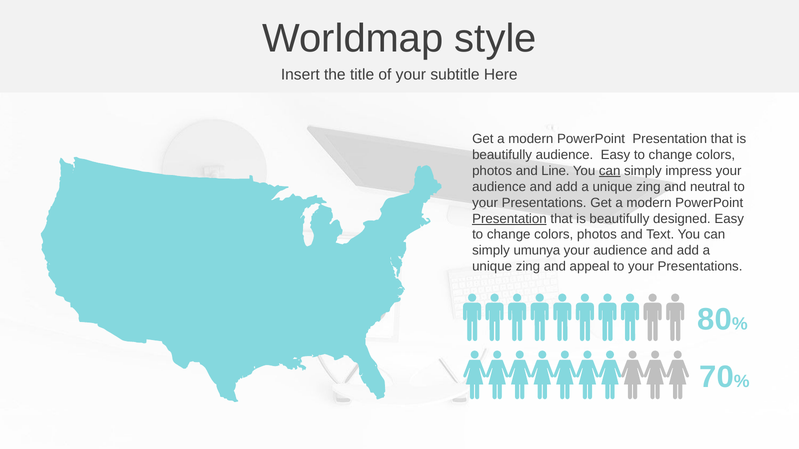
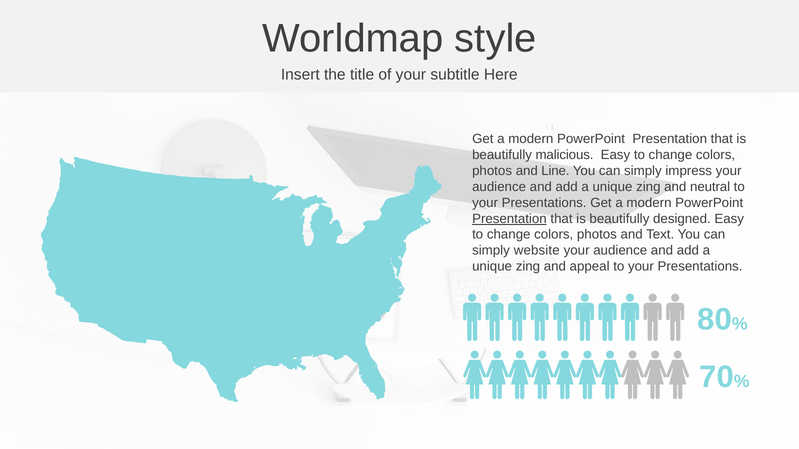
beautifully audience: audience -> malicious (565, 155)
can underline: present -> none (610, 171)
umunya: umunya -> website (537, 251)
